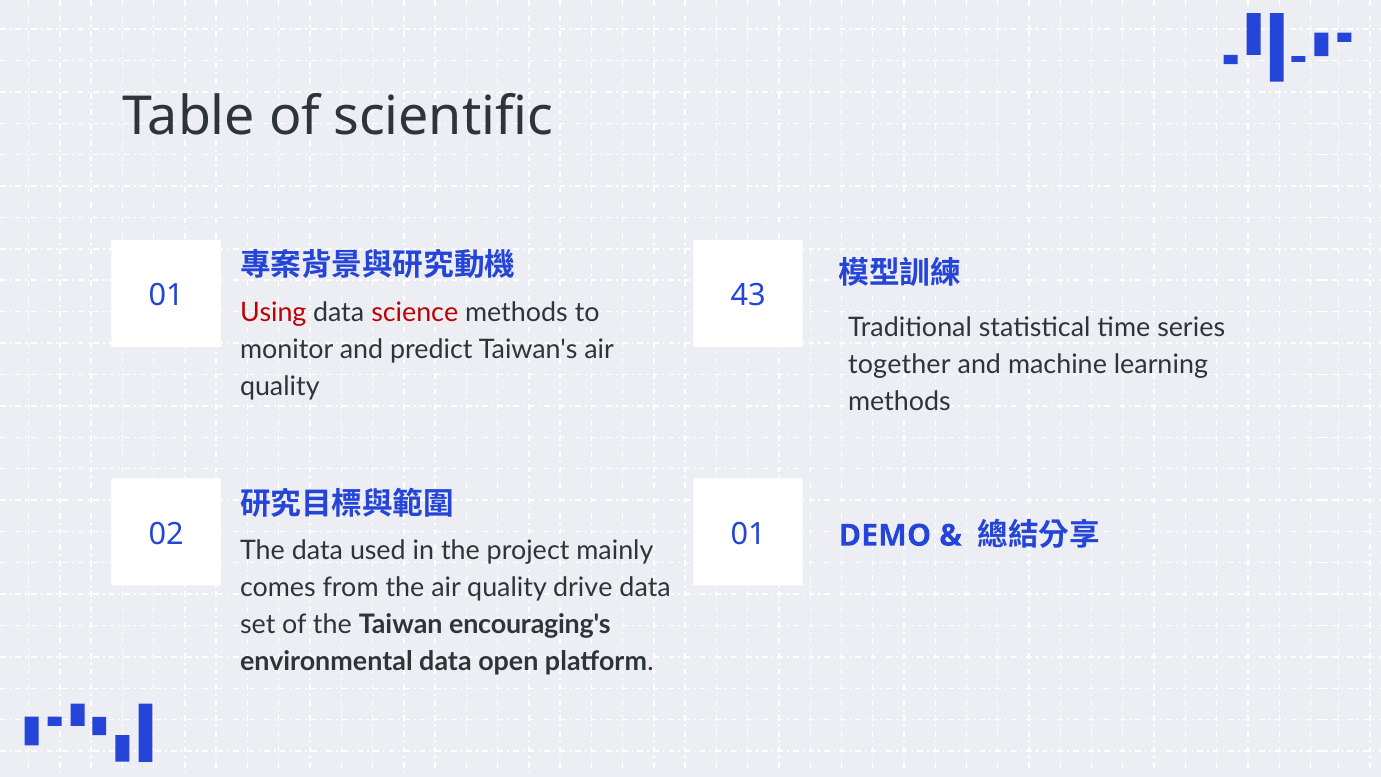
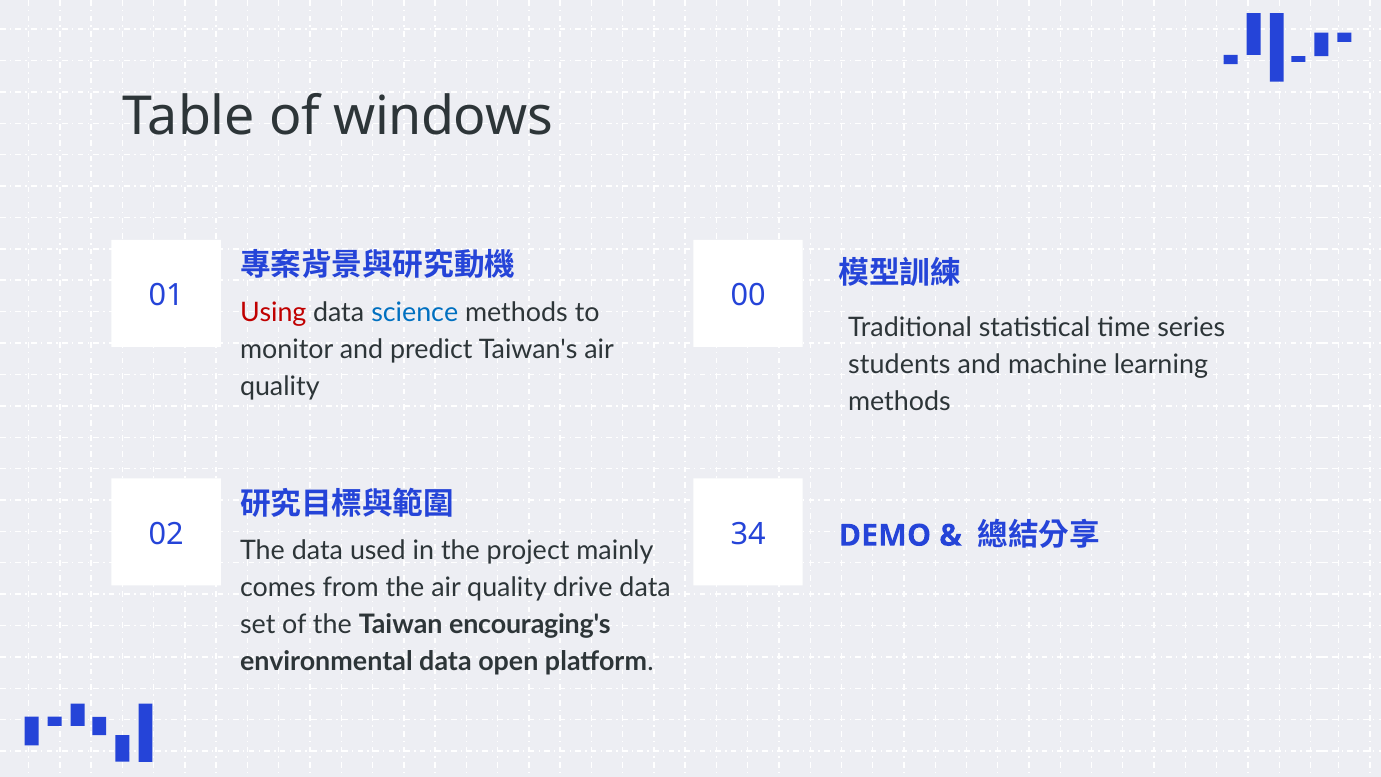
scientific: scientific -> windows (444, 117)
43: 43 -> 00 (748, 295)
science colour: red -> blue (415, 313)
together: together -> students (899, 364)
02 01: 01 -> 34 (748, 534)
